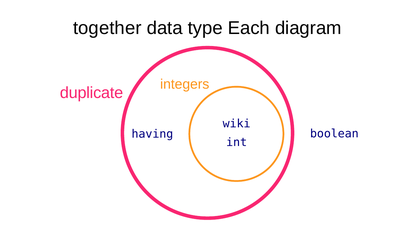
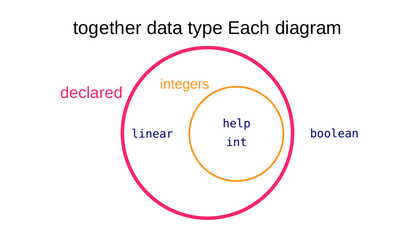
duplicate: duplicate -> declared (91, 92)
wiki: wiki -> help (237, 123)
having: having -> linear (152, 134)
